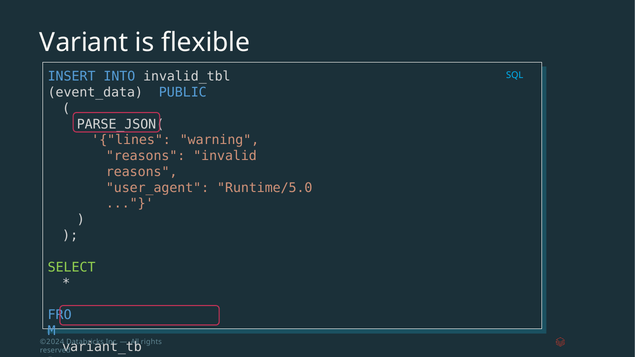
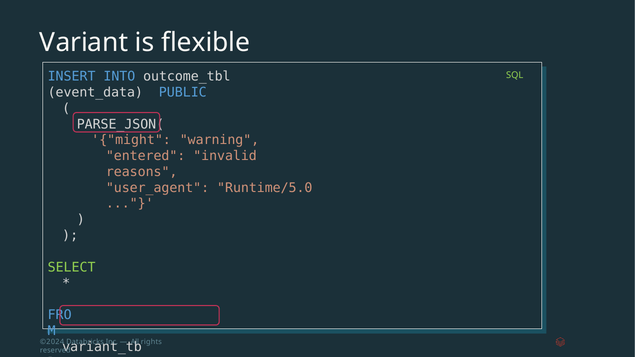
invalid_tbl: invalid_tbl -> outcome_tbl (187, 77)
SQL colour: light blue -> light green (515, 75)
lines: lines -> might (131, 140)
reasons: reasons -> entered (146, 156)
